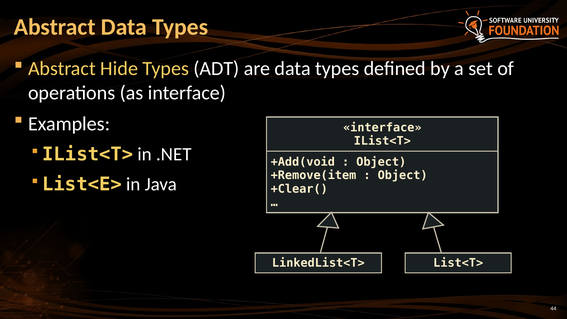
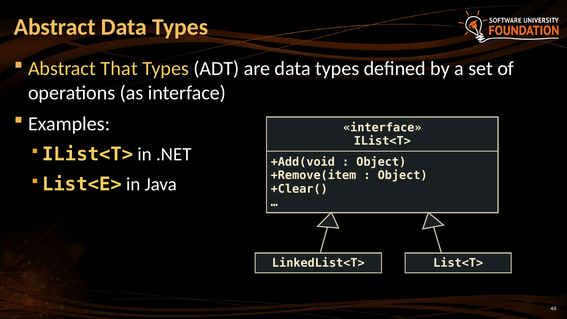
Hide: Hide -> That (119, 69)
